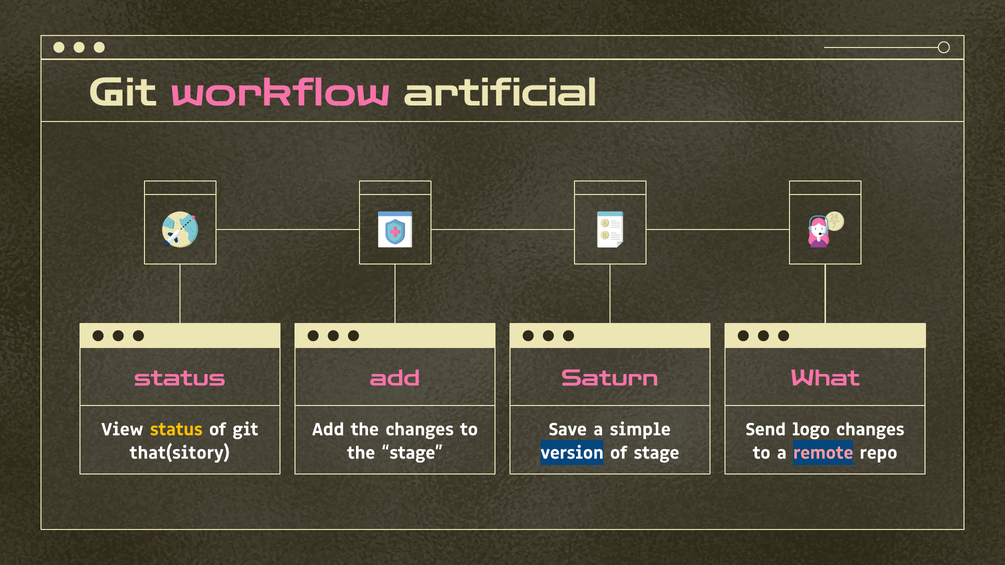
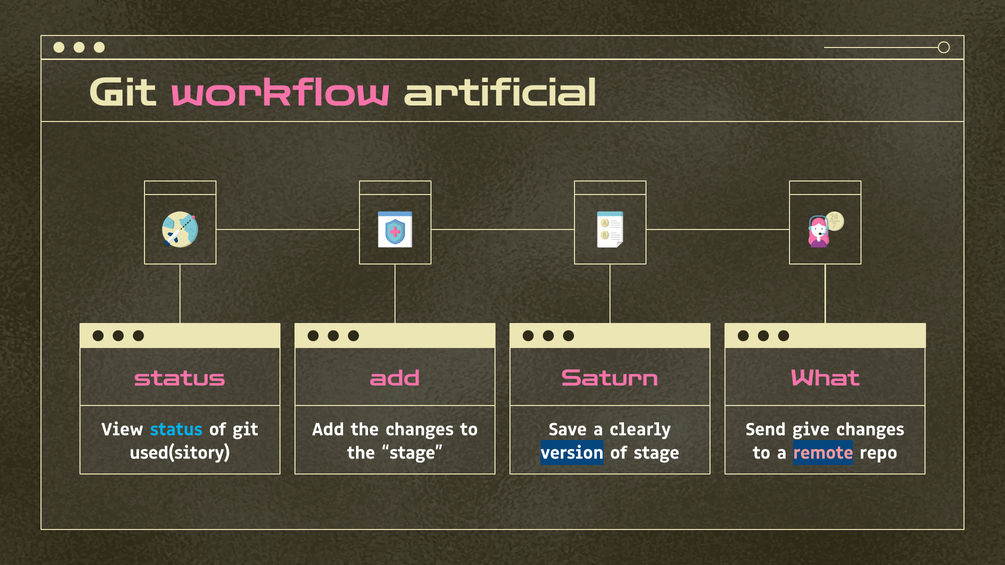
status colour: yellow -> light blue (176, 429)
simple: simple -> clearly (640, 429)
logo: logo -> give (811, 429)
that(sitory: that(sitory -> used(sitory (180, 453)
